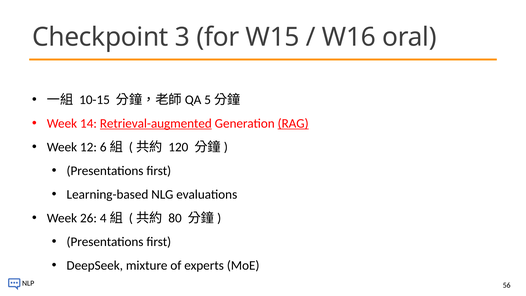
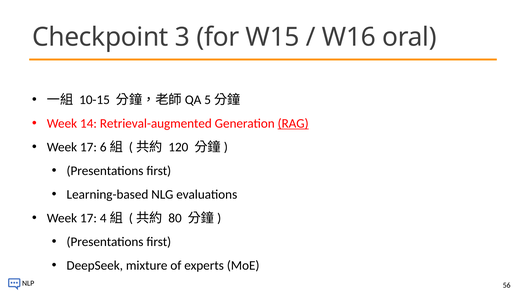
Retrieval-augmented underline: present -> none (156, 123)
12: 12 -> 17 (88, 147)
26: 26 -> 17 (88, 218)
